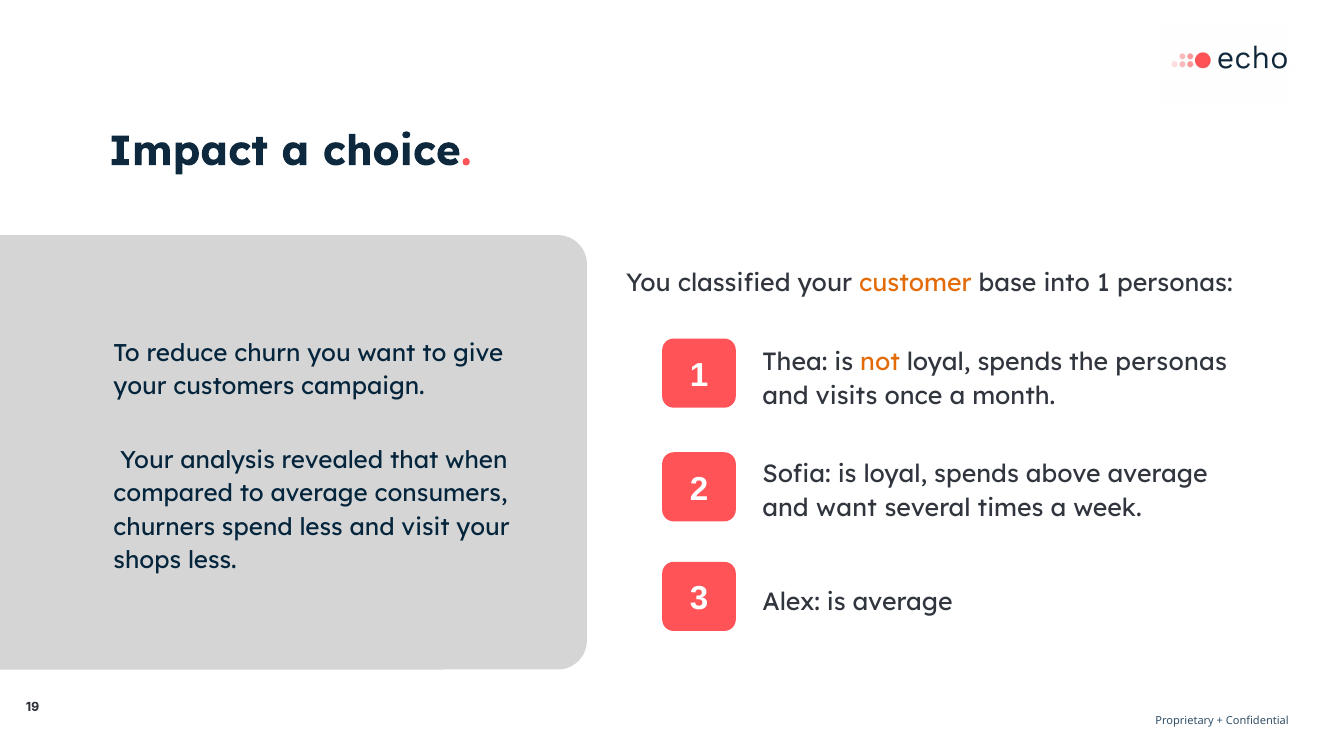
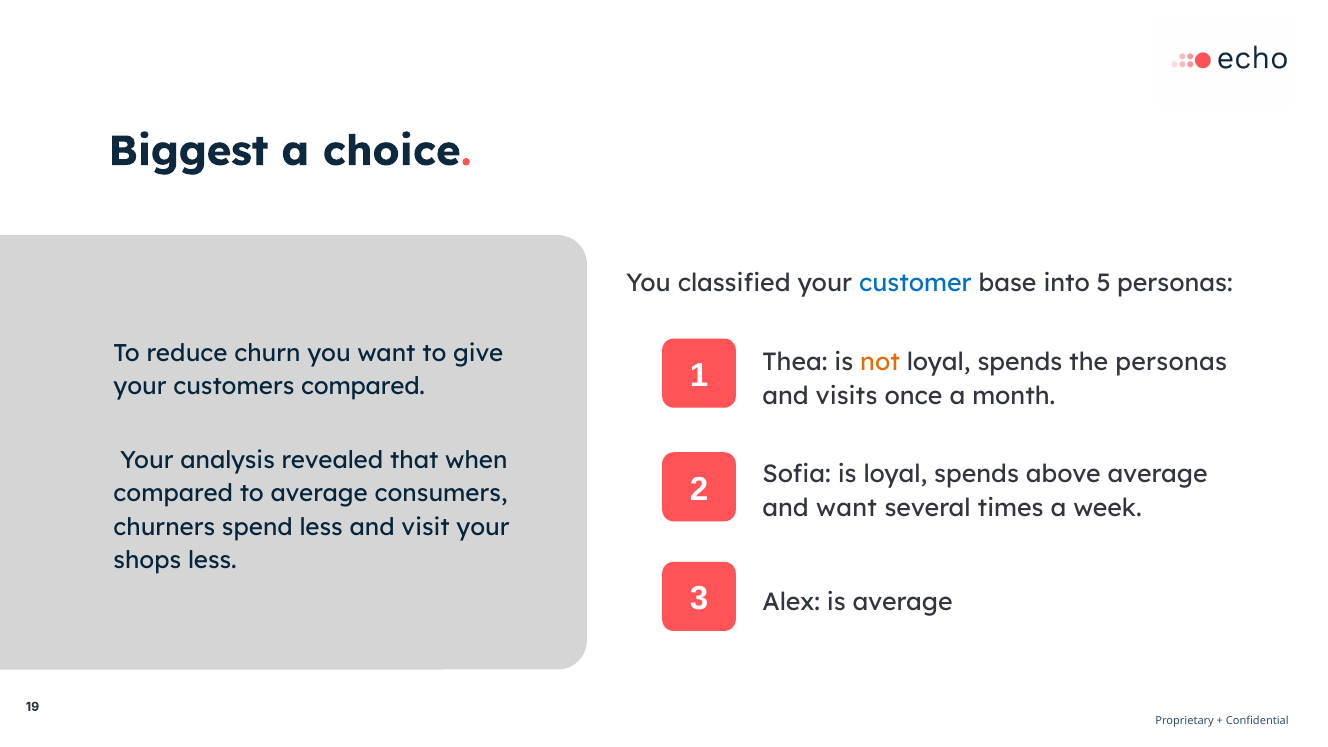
Impact: Impact -> Biggest (188, 151)
customer colour: orange -> blue (915, 284)
into 1: 1 -> 5 (1104, 284)
customers campaign: campaign -> compared (363, 387)
